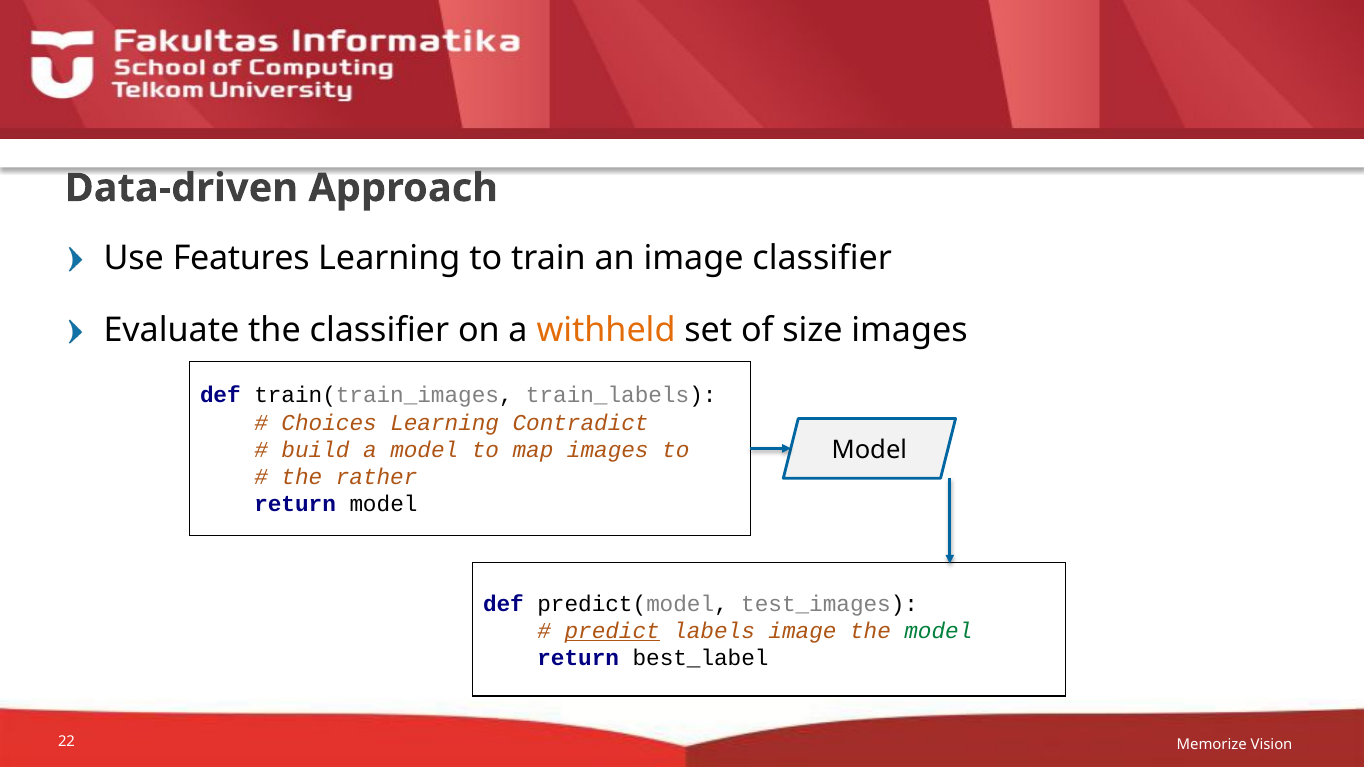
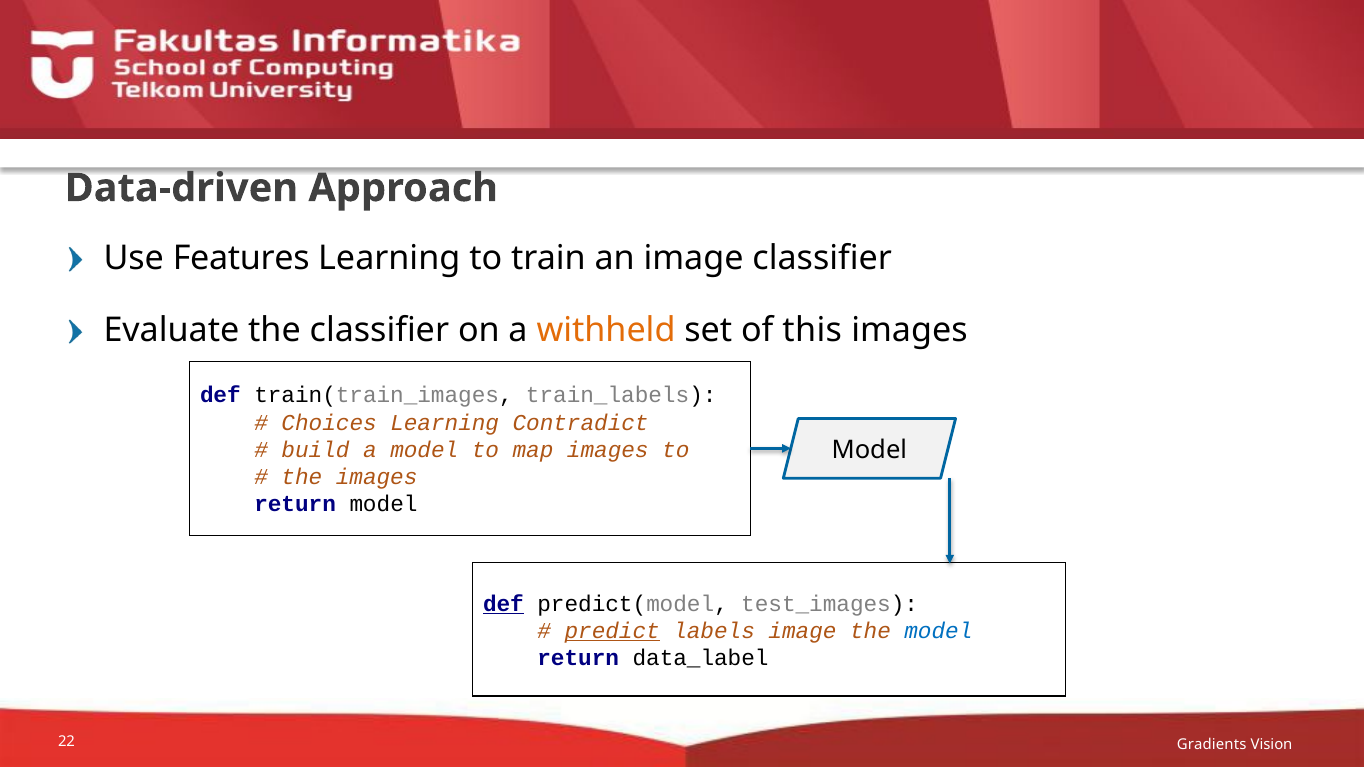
size: size -> this (812, 331)
the rather: rather -> images (377, 477)
def underline: none -> present (503, 604)
model colour: green -> blue (938, 631)
best_label: best_label -> data_label (701, 658)
Memorize: Memorize -> Gradients (1212, 744)
